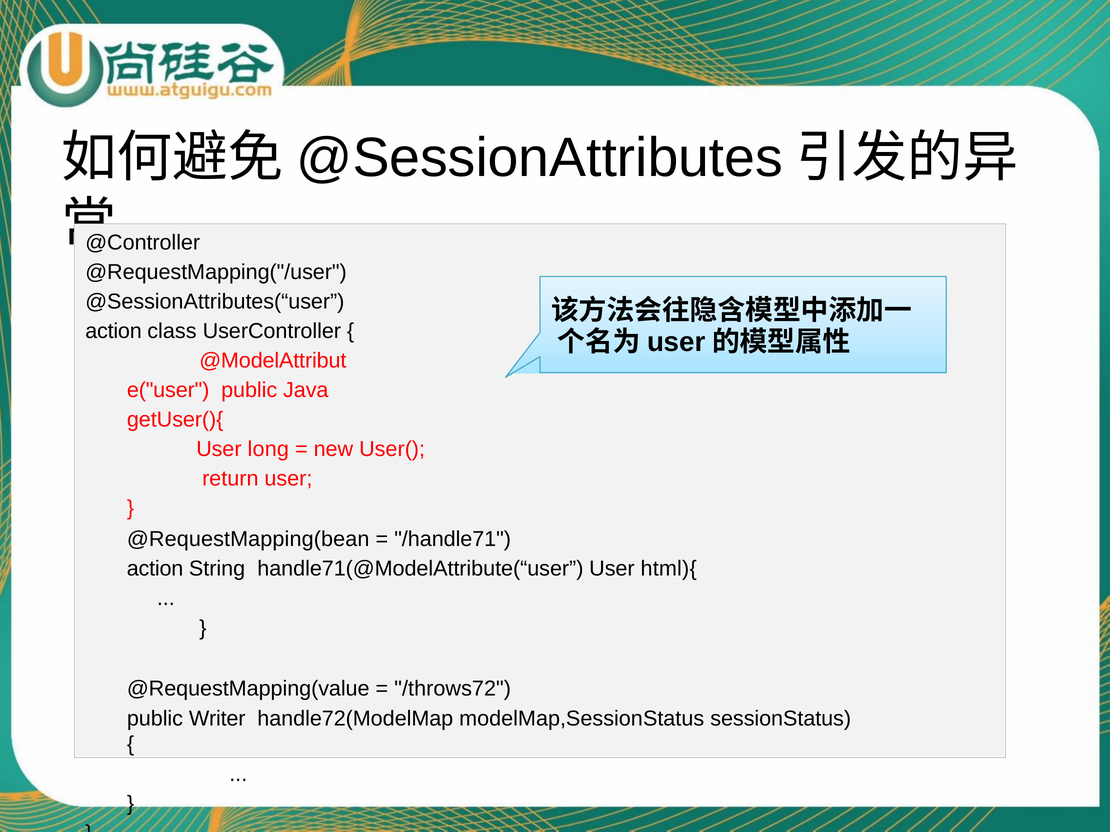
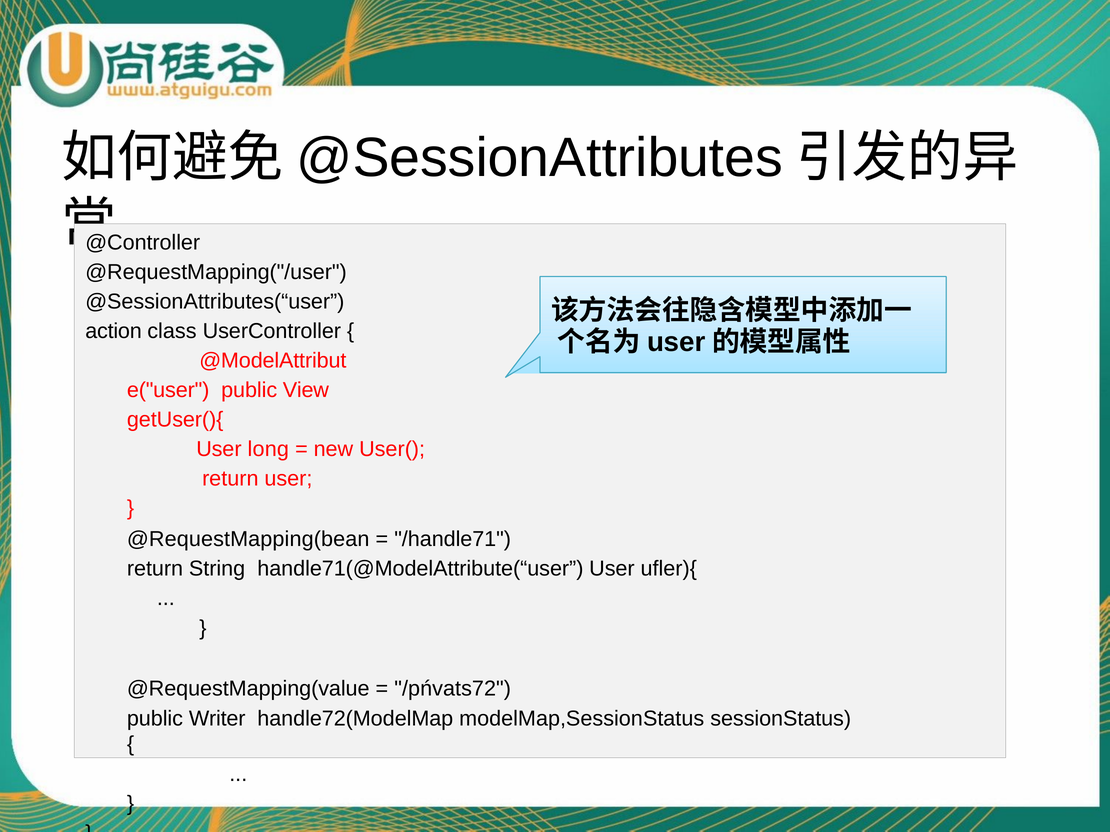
Java: Java -> View (306, 390)
action: action -> return (155, 569)
html){: html){ -> ufler){ (669, 569)
/throws72: /throws72 -> /pńvats72 (453, 689)
